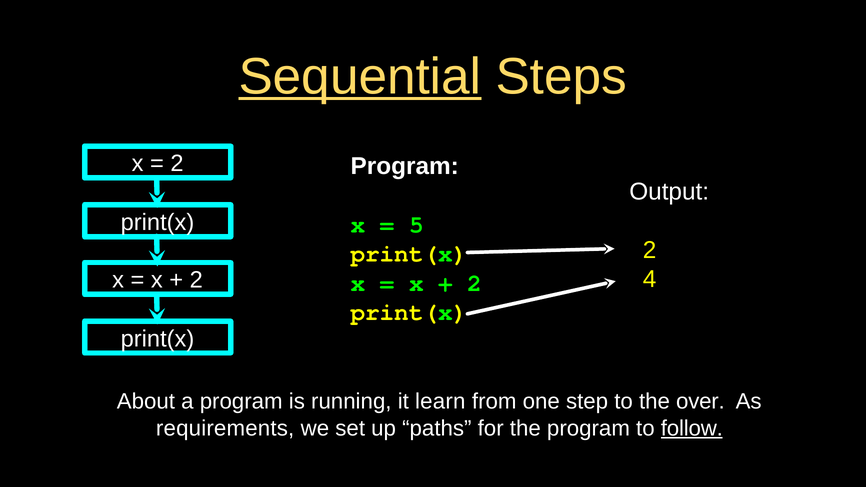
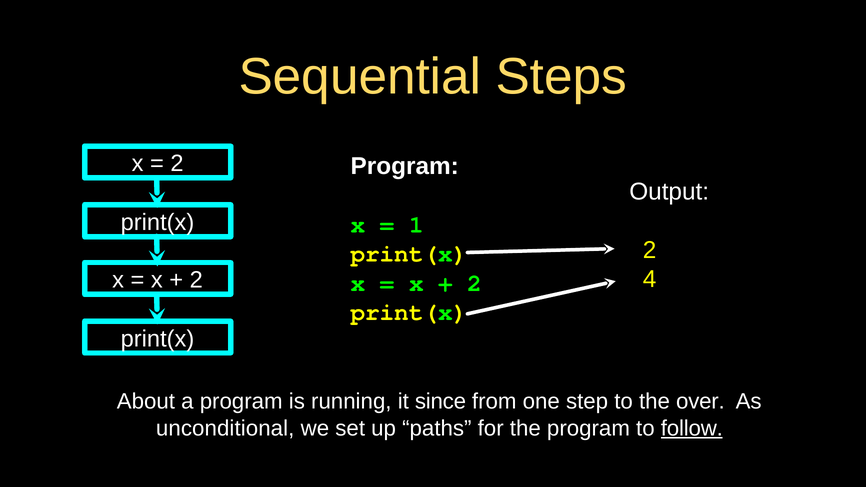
Sequential underline: present -> none (360, 77)
5: 5 -> 1 (416, 225)
learn: learn -> since (440, 402)
requirements: requirements -> unconditional (225, 428)
